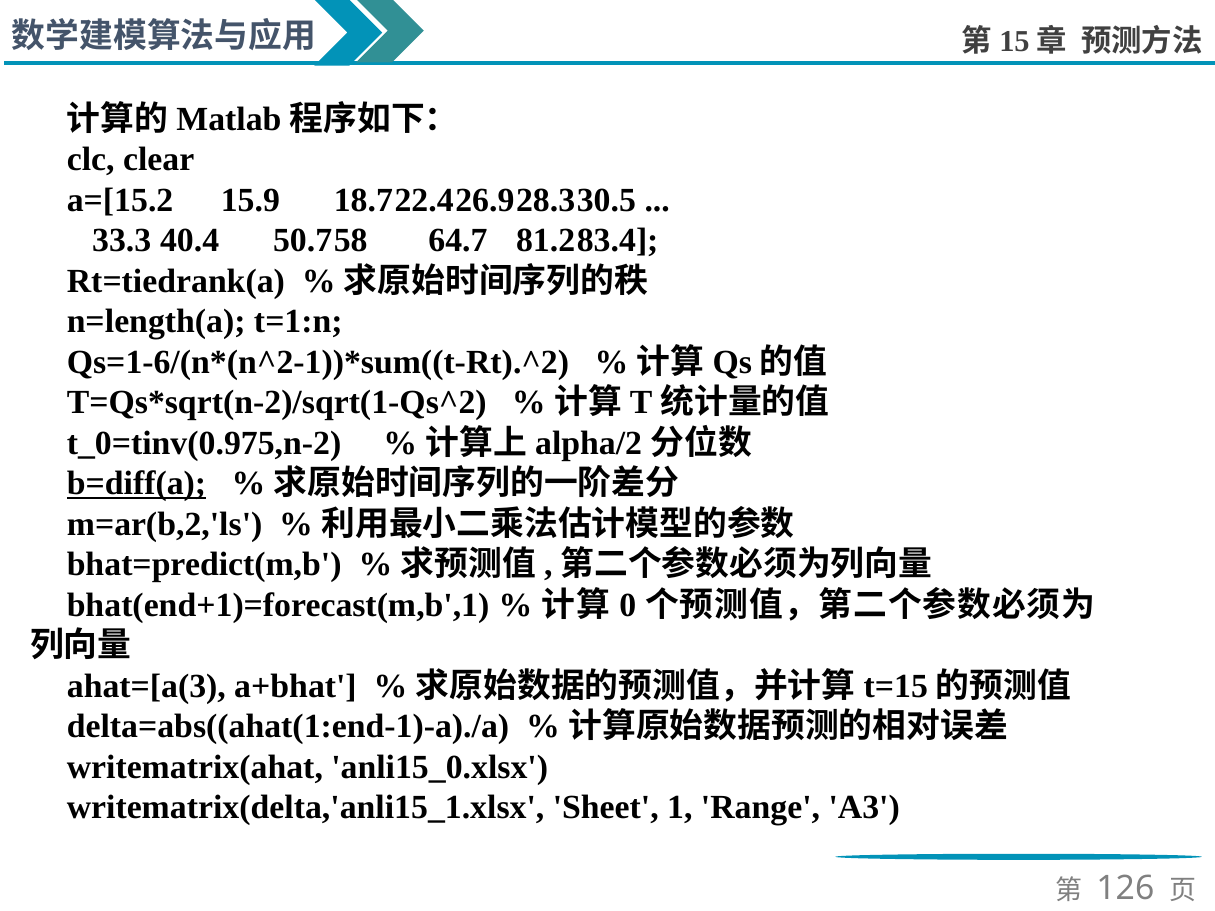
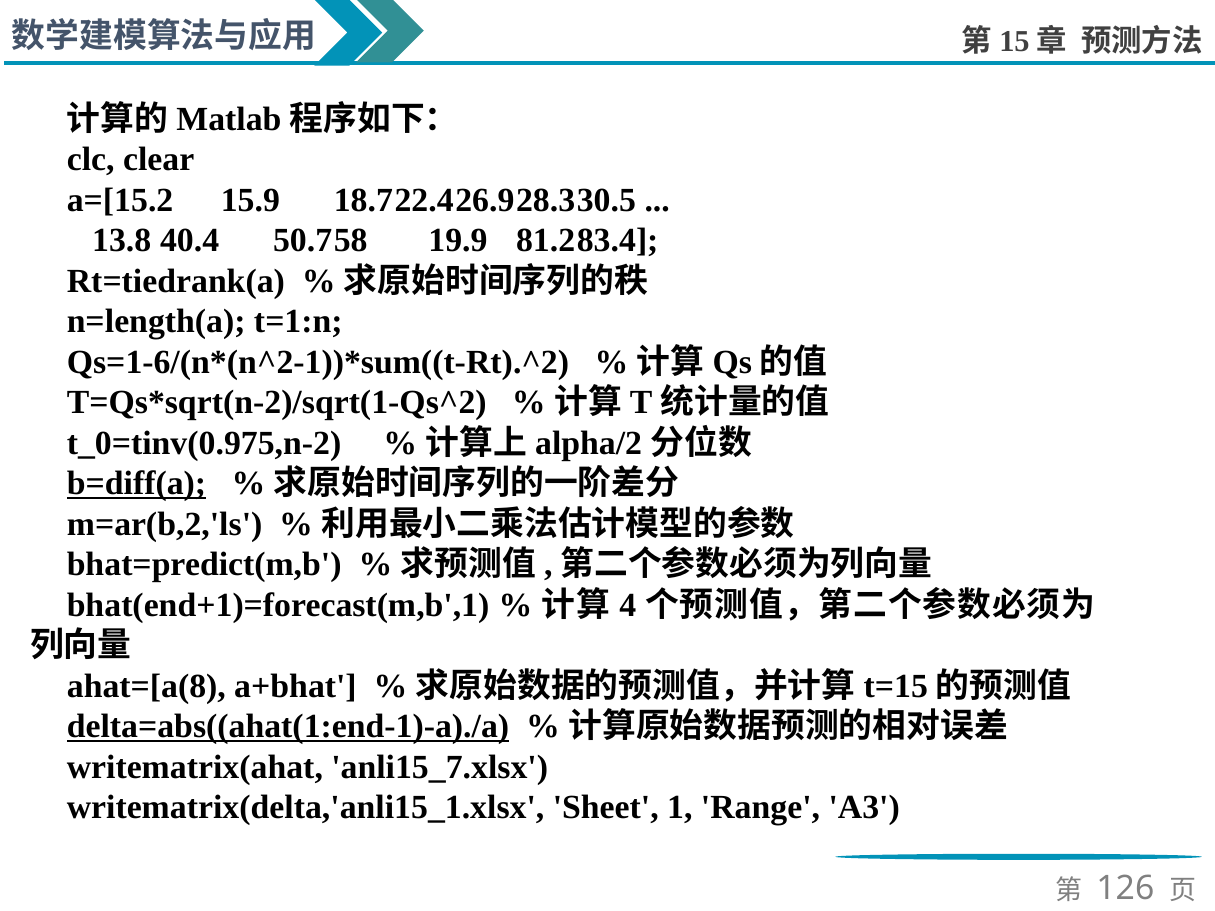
33.3: 33.3 -> 13.8 (122, 241)
64.7: 64.7 -> 19.9 (458, 241)
0: 0 -> 4 (628, 605)
ahat=[a(3: ahat=[a(3 -> ahat=[a(8 (146, 686)
delta=abs((ahat(1:end-1)-a)./a underline: none -> present (288, 727)
anli15_0.xlsx: anli15_0.xlsx -> anli15_7.xlsx (440, 767)
